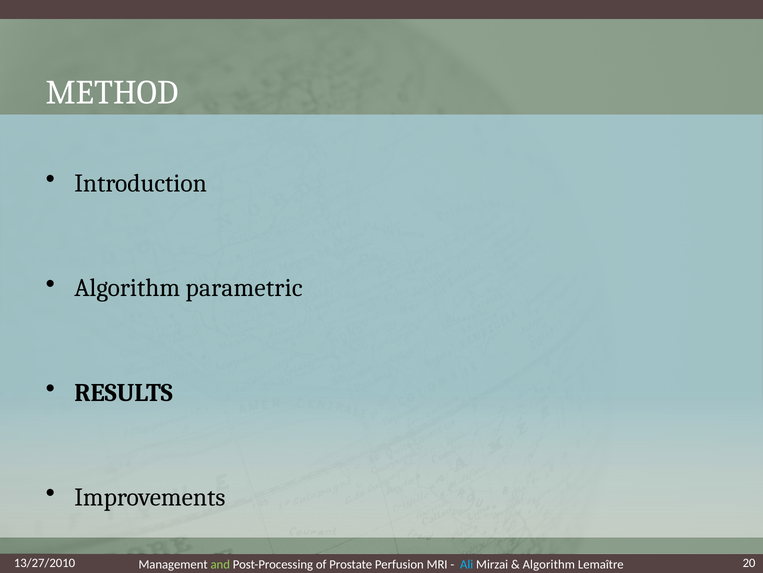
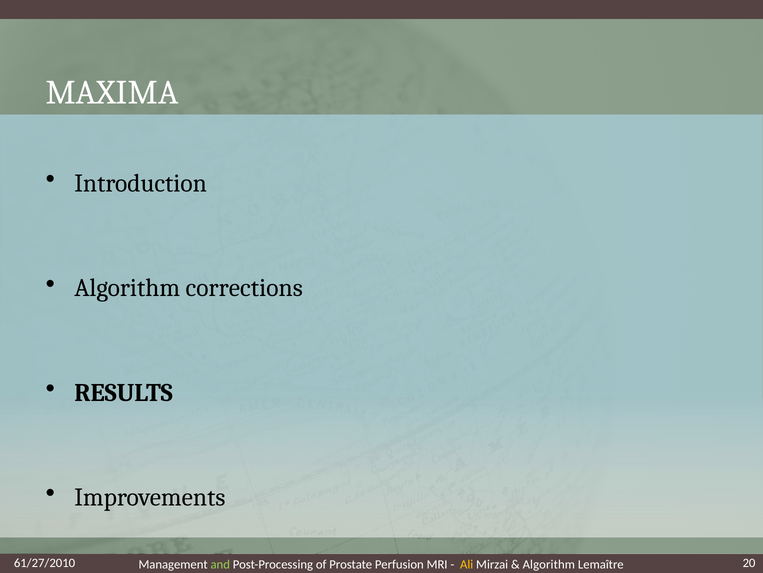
METHOD: METHOD -> MAXIMA (112, 93)
parametric: parametric -> corrections (244, 288)
13/27/2010: 13/27/2010 -> 61/27/2010 (44, 563)
Ali colour: light blue -> yellow (467, 564)
